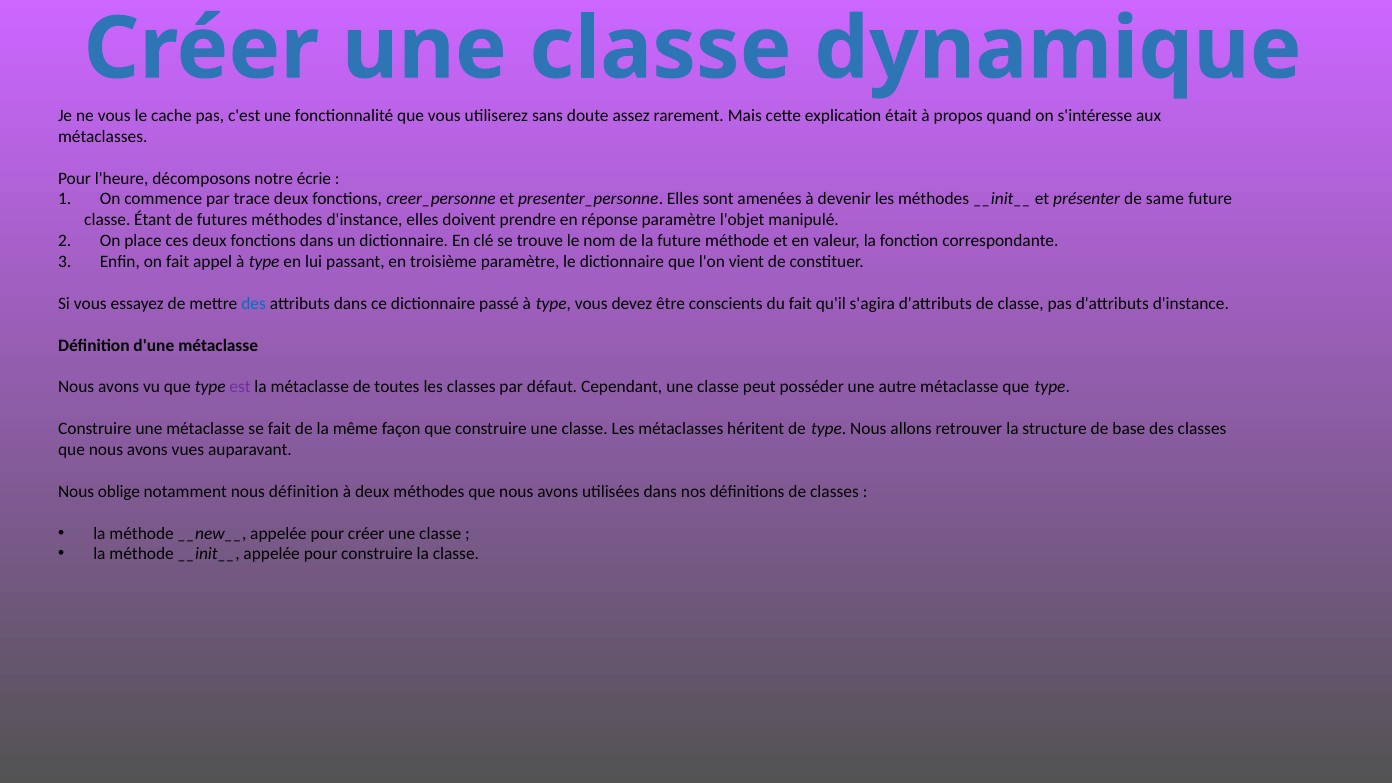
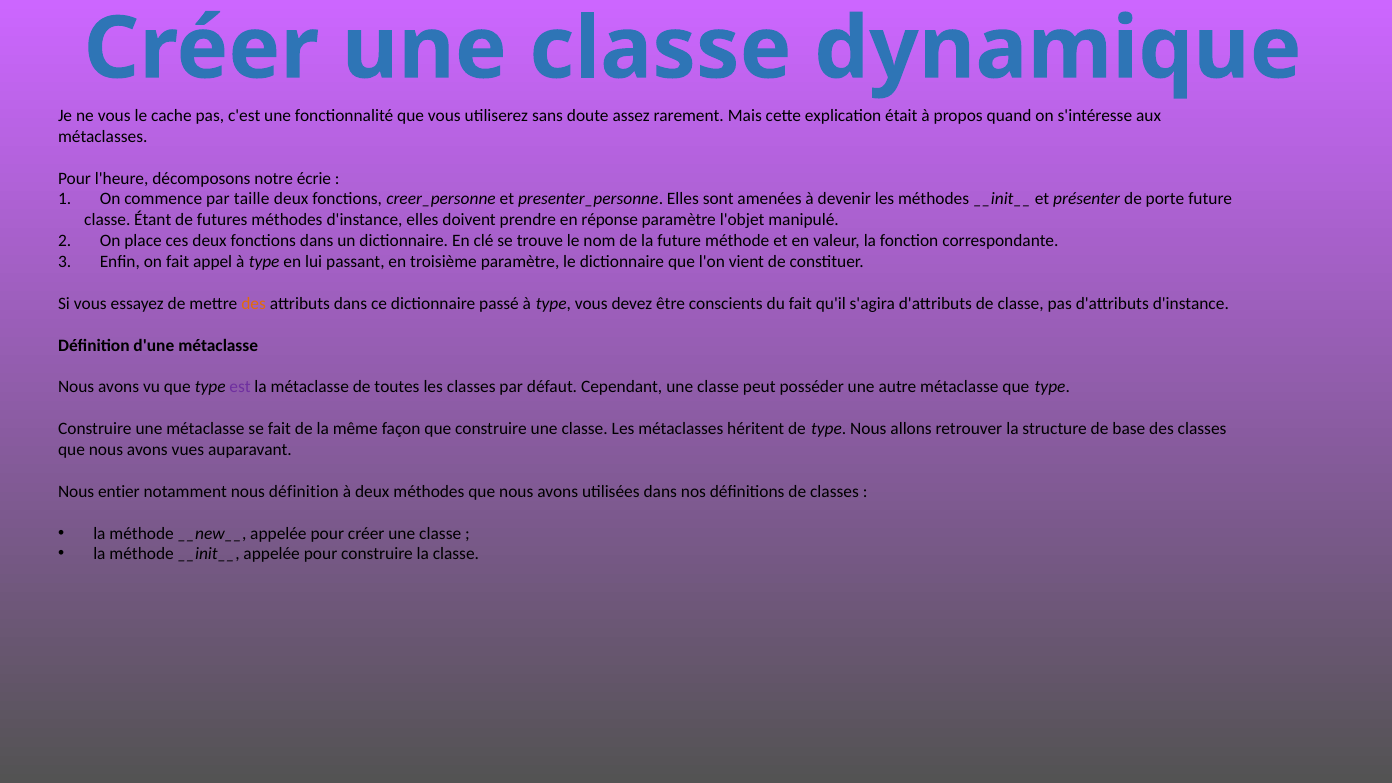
trace: trace -> taille (252, 199)
same: same -> porte (1165, 199)
des colour: blue -> orange (254, 304)
oblige: oblige -> entier (119, 492)
